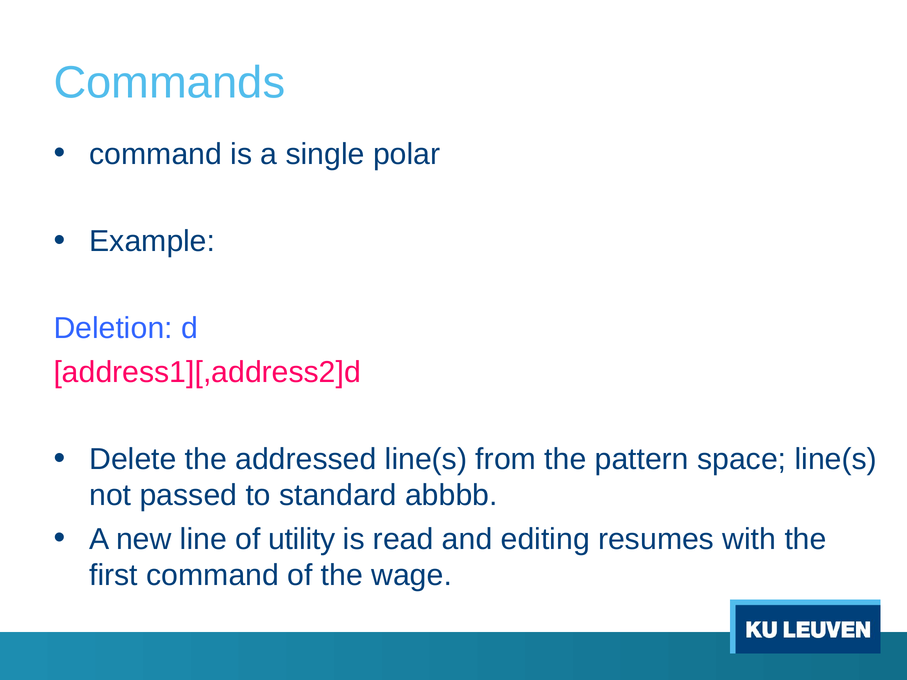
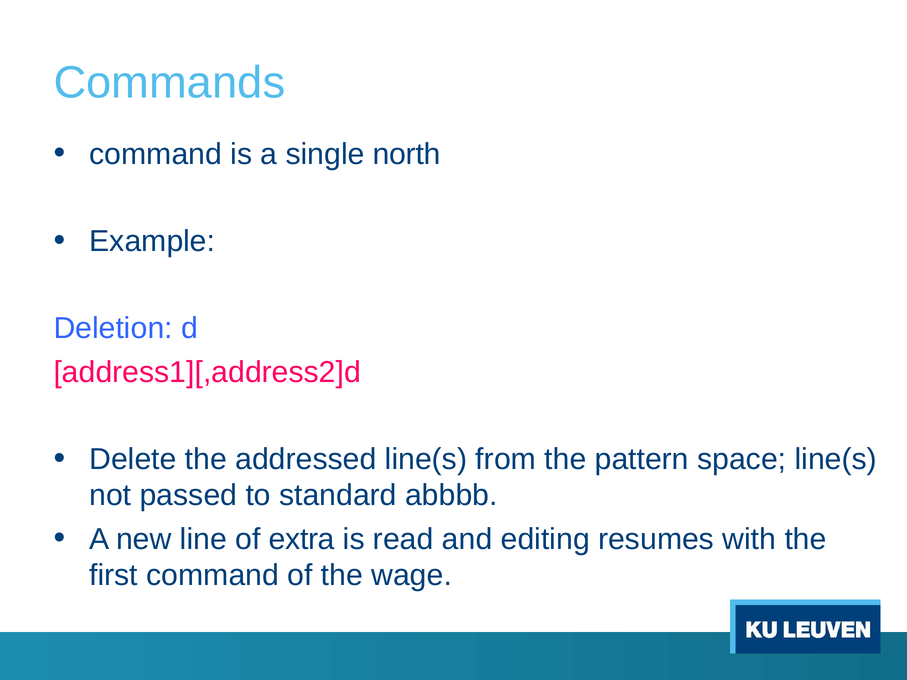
polar: polar -> north (407, 154)
utility: utility -> extra (302, 539)
